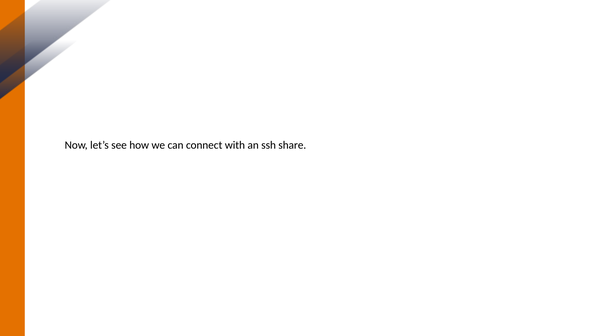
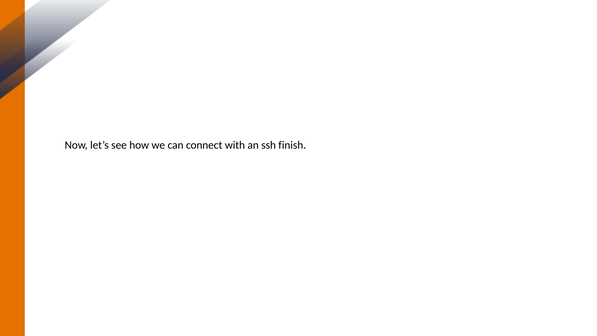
share: share -> finish (292, 145)
